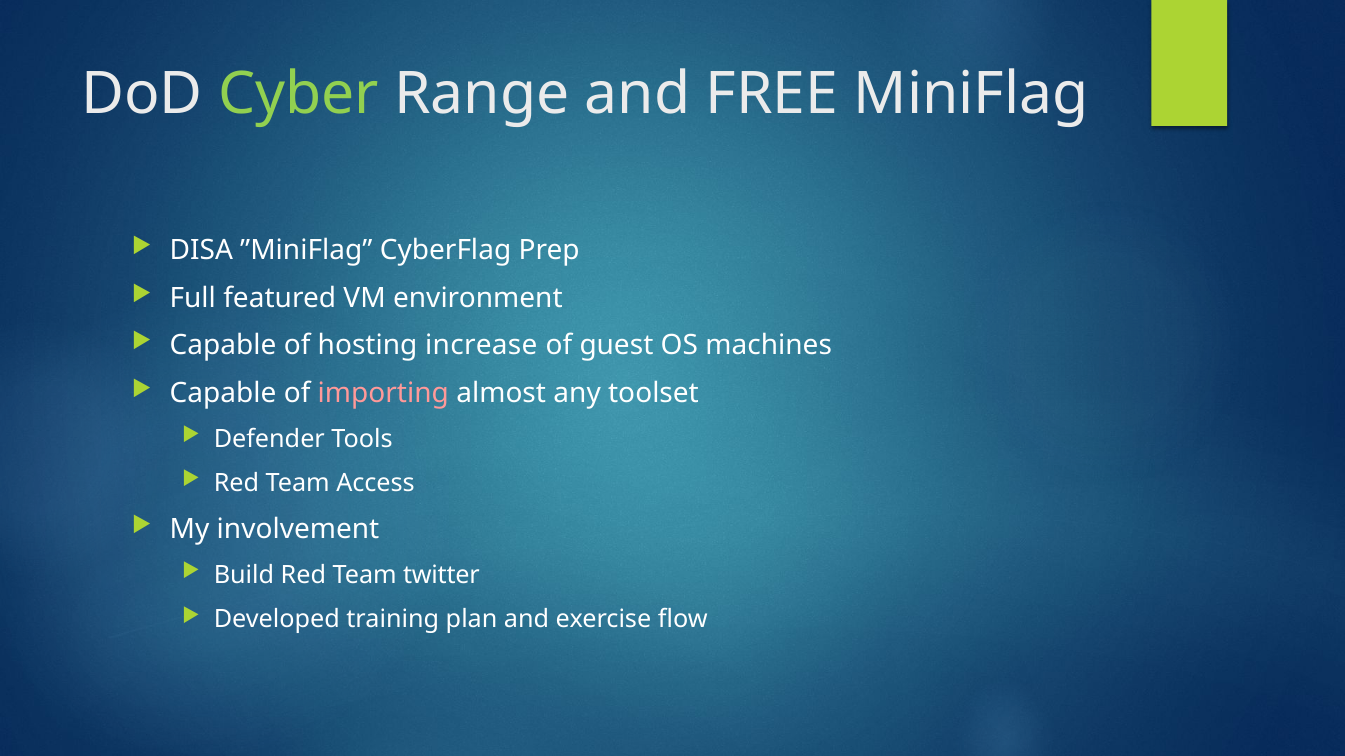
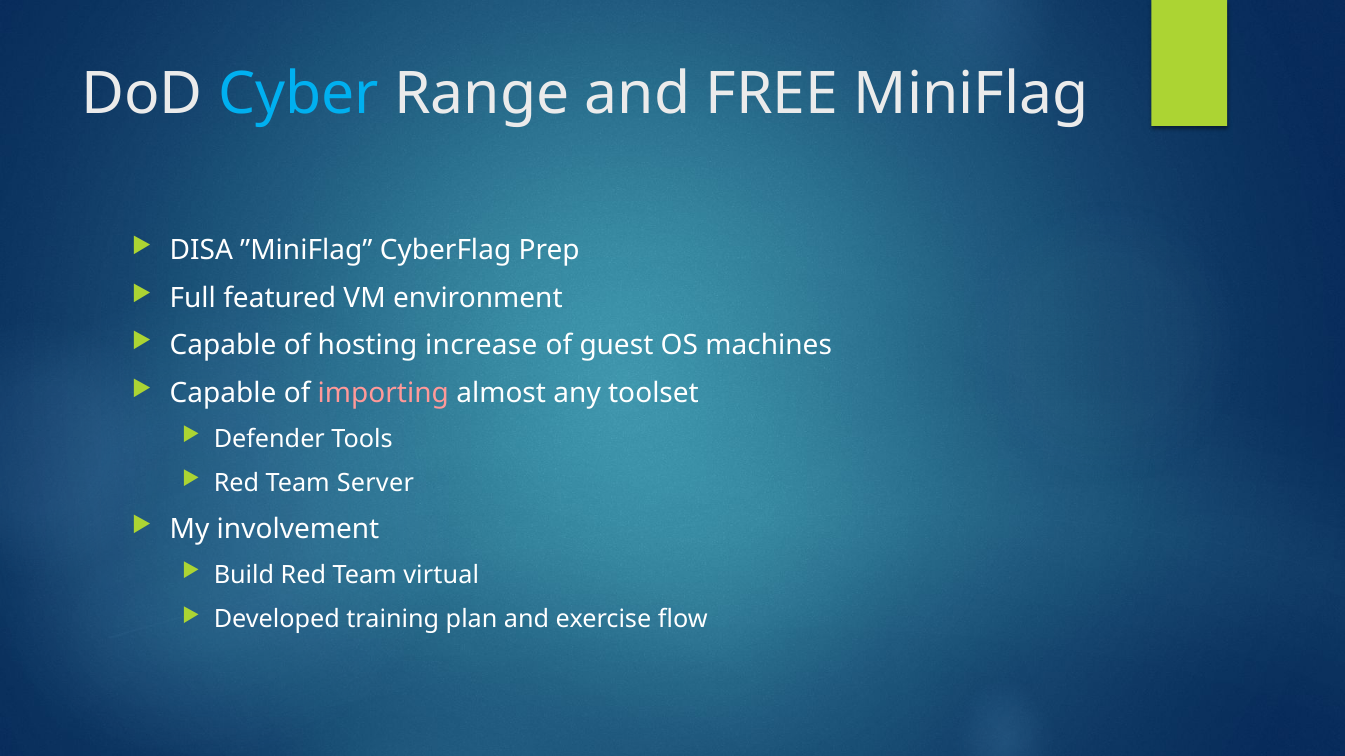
Cyber colour: light green -> light blue (298, 94)
Access: Access -> Server (375, 483)
twitter: twitter -> virtual (441, 575)
